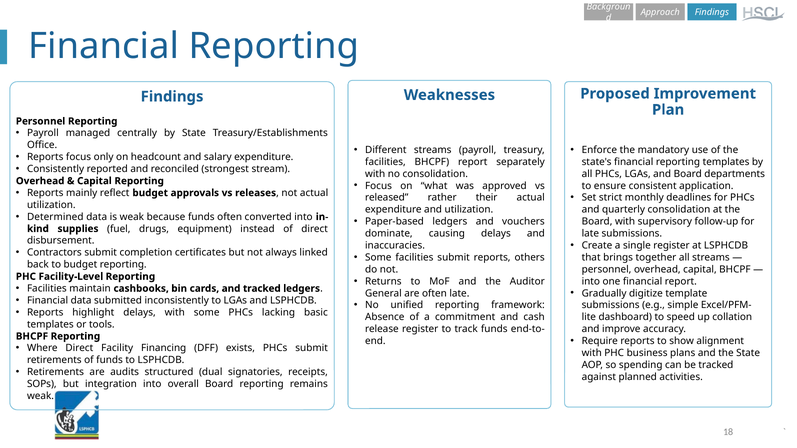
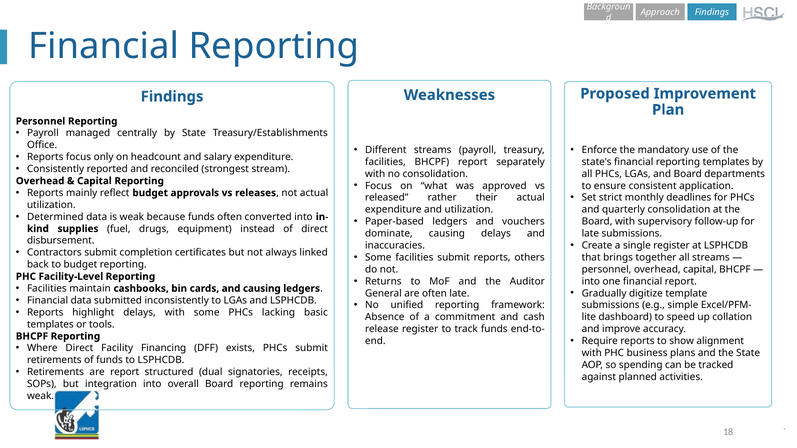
and tracked: tracked -> causing (262, 289)
are audits: audits -> report (125, 372)
